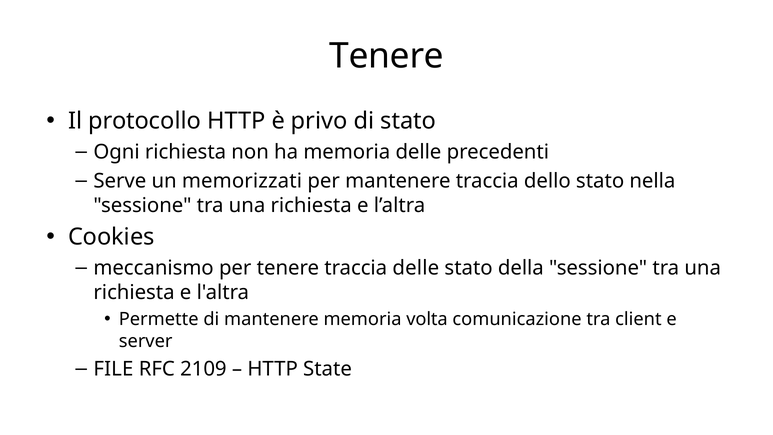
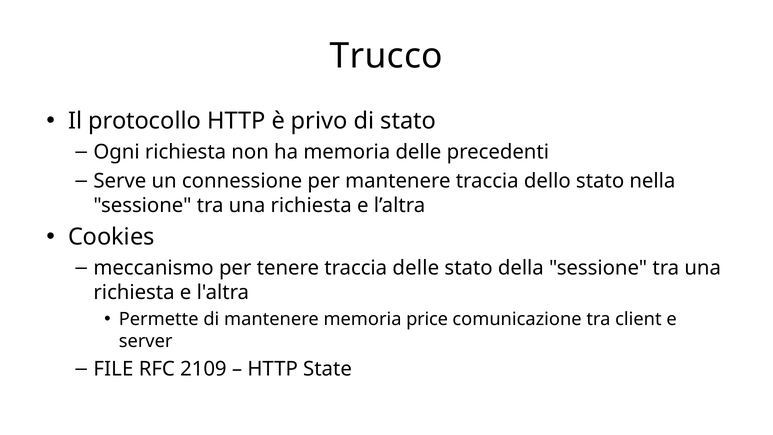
Tenere: Tenere -> Trucco (386, 56)
memorizzati: memorizzati -> connessione (242, 181)
volta: volta -> price (427, 319)
